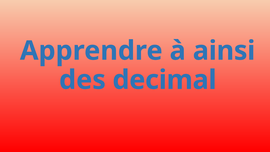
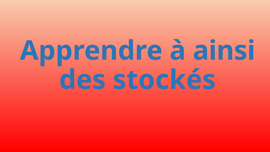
decimal: decimal -> stockés (164, 80)
